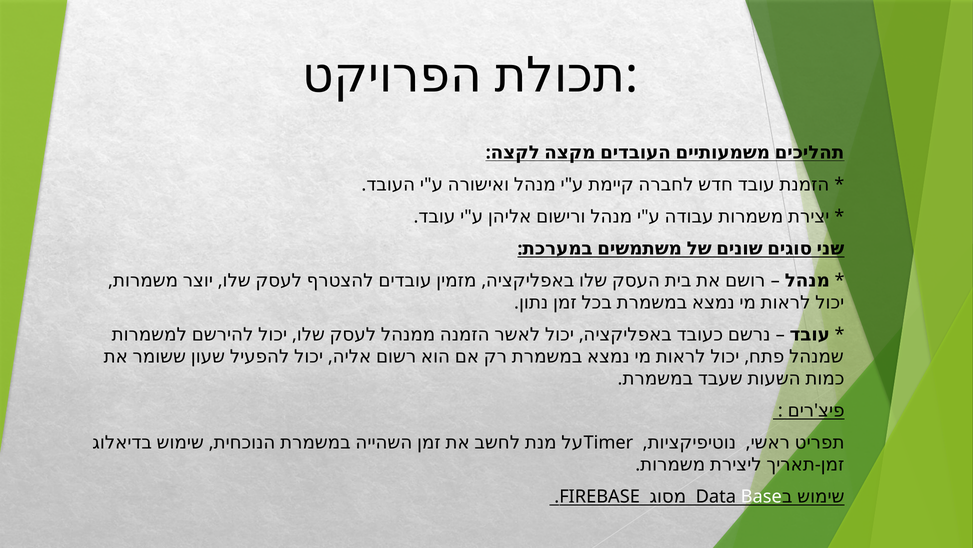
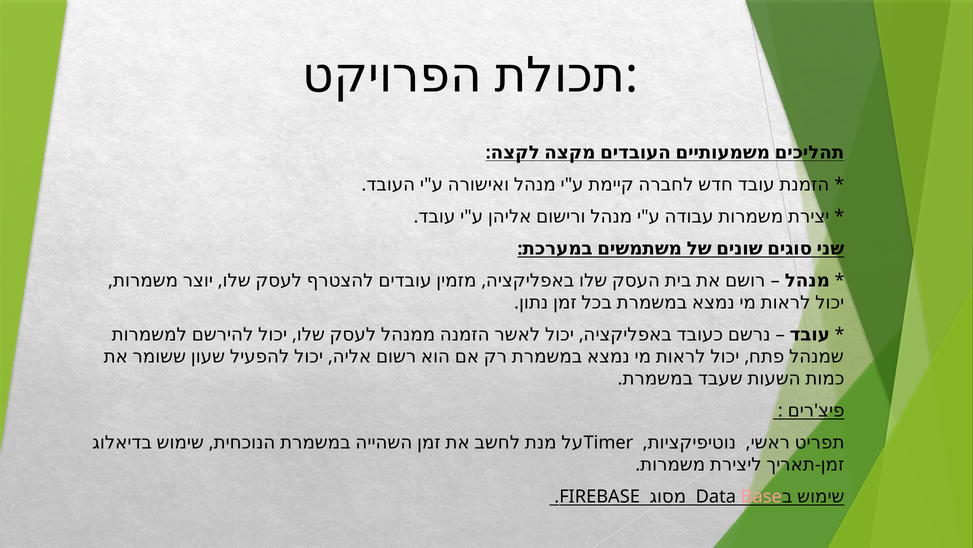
Base colour: white -> pink (761, 496)
